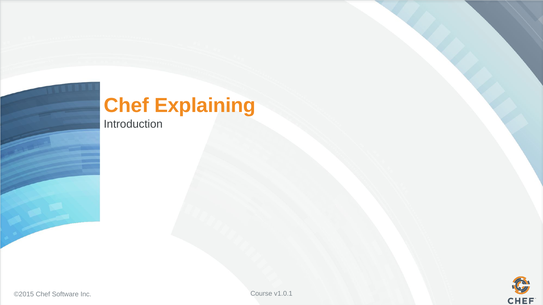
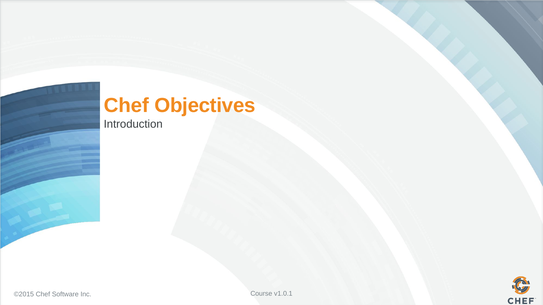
Explaining: Explaining -> Objectives (205, 106)
